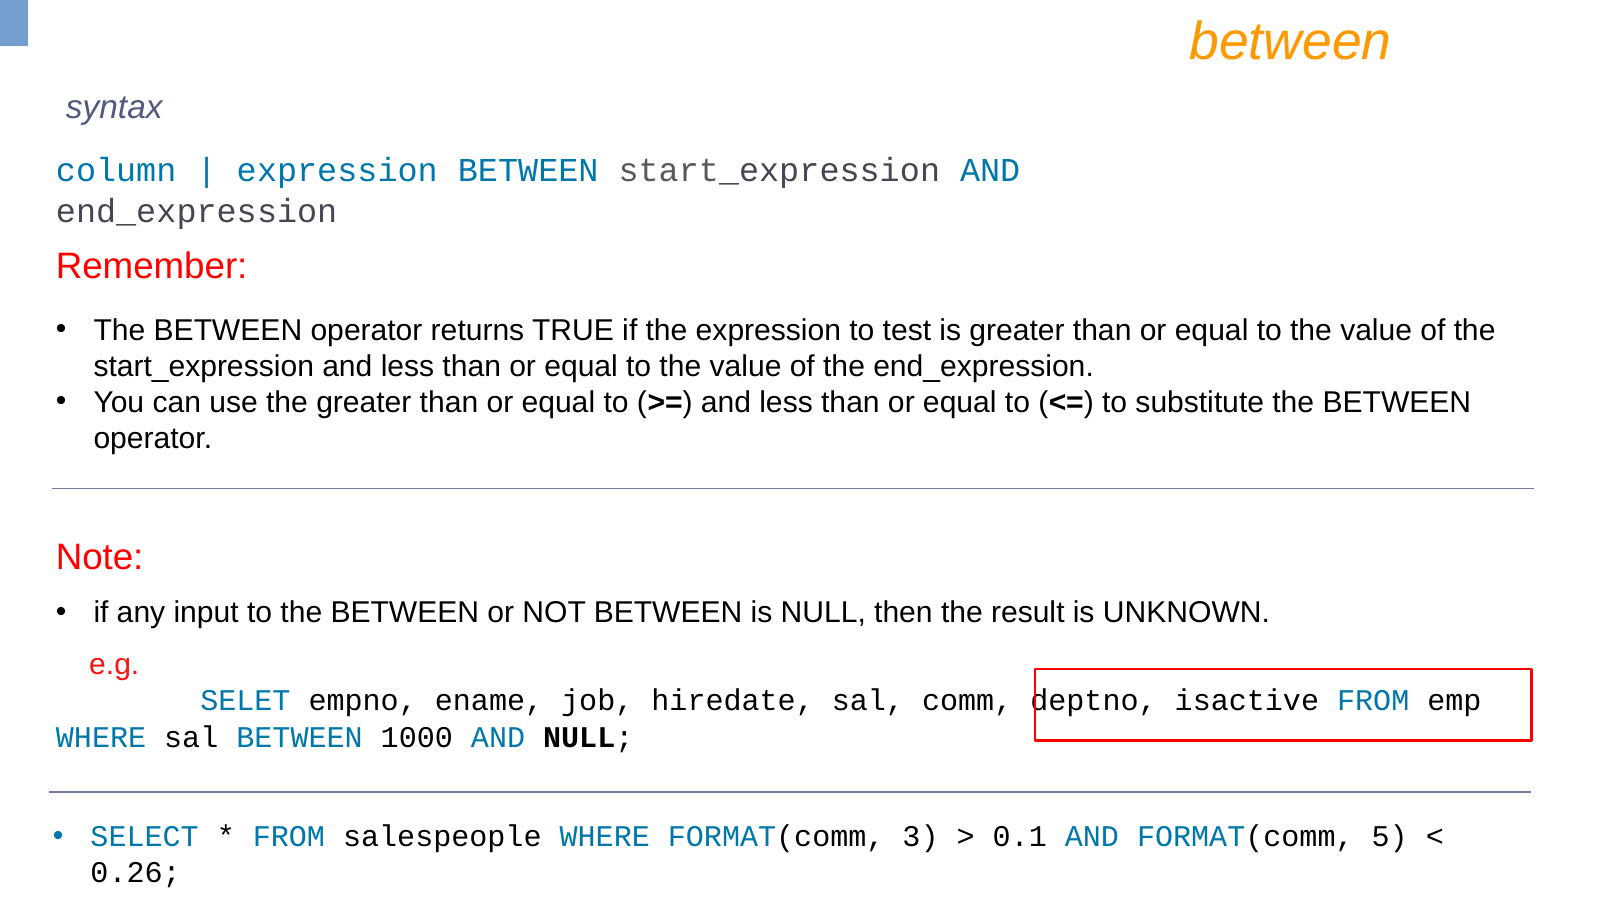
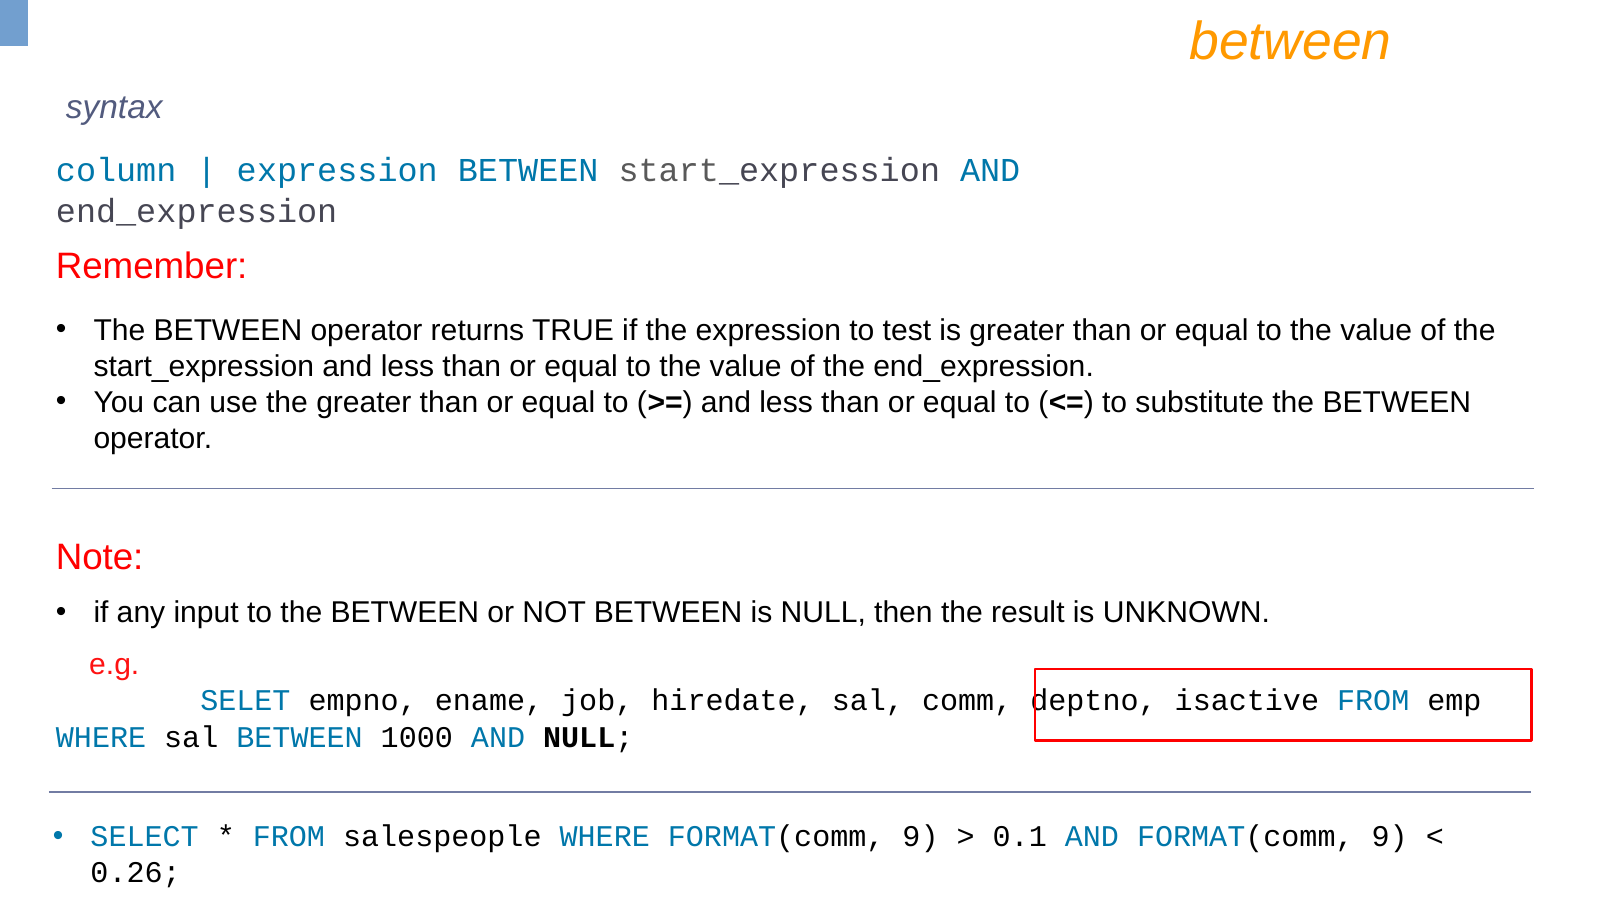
WHERE FORMAT(comm 3: 3 -> 9 (921, 837)
AND FORMAT(comm 5: 5 -> 9 (1390, 837)
